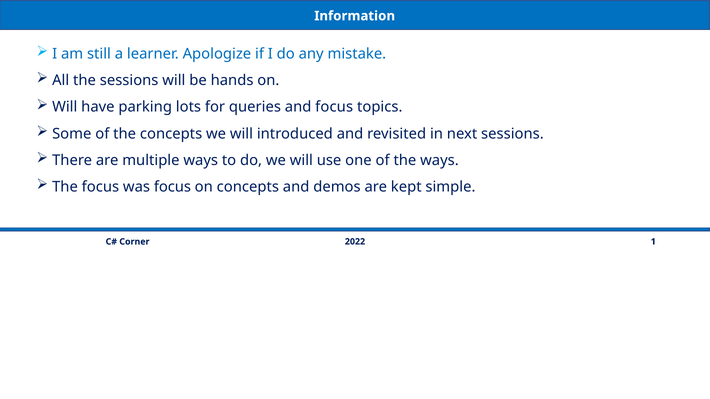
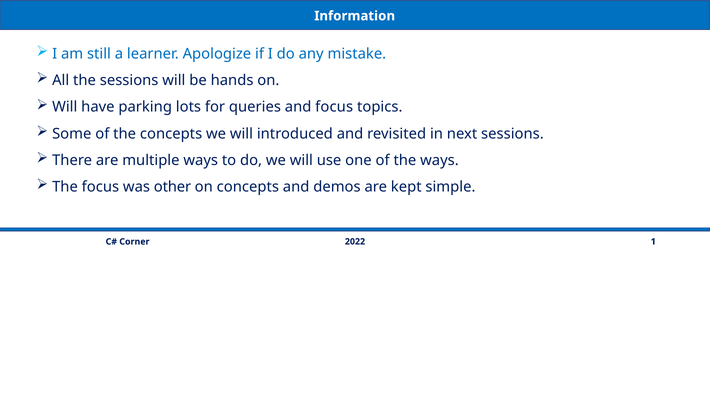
was focus: focus -> other (172, 187)
